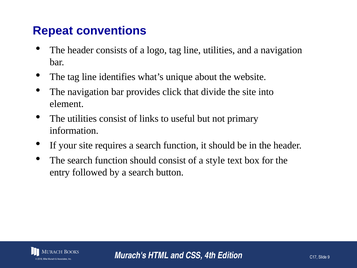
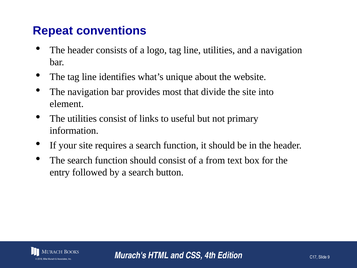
click: click -> most (172, 92)
style: style -> from (215, 160)
